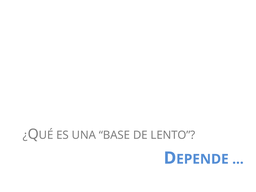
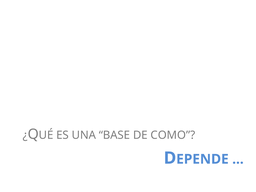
LENTO: LENTO -> COMO (173, 135)
